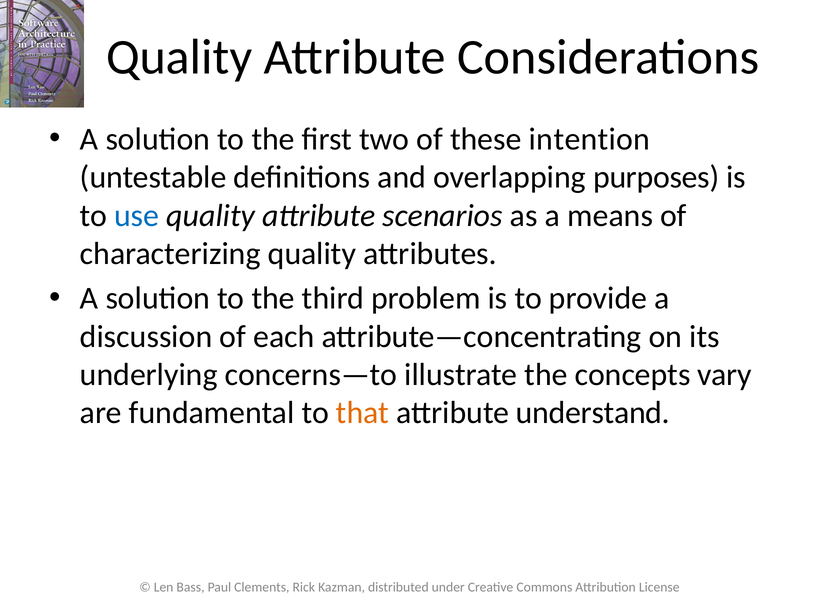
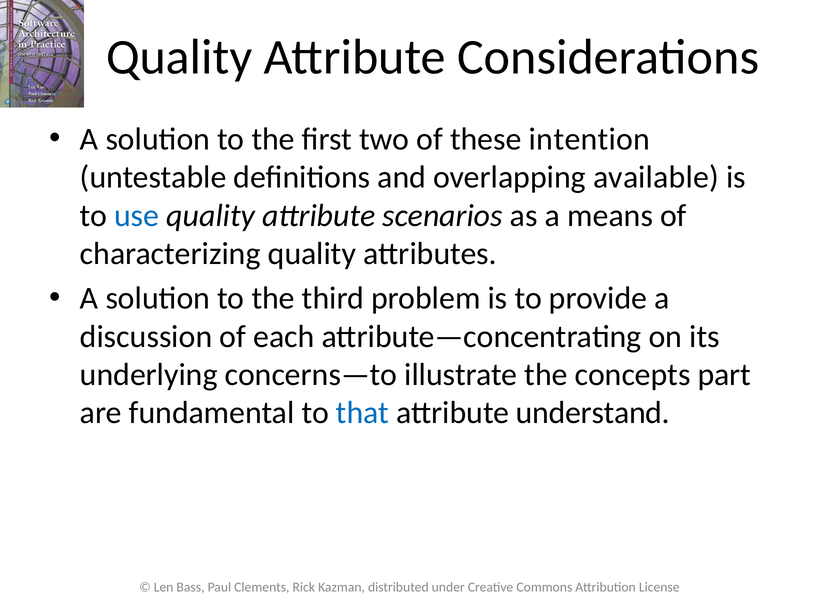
purposes: purposes -> available (656, 177)
vary: vary -> part (724, 375)
that colour: orange -> blue (363, 413)
